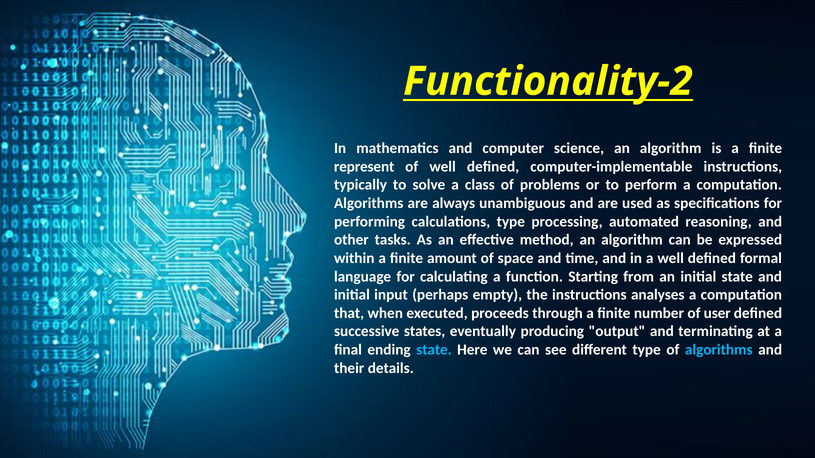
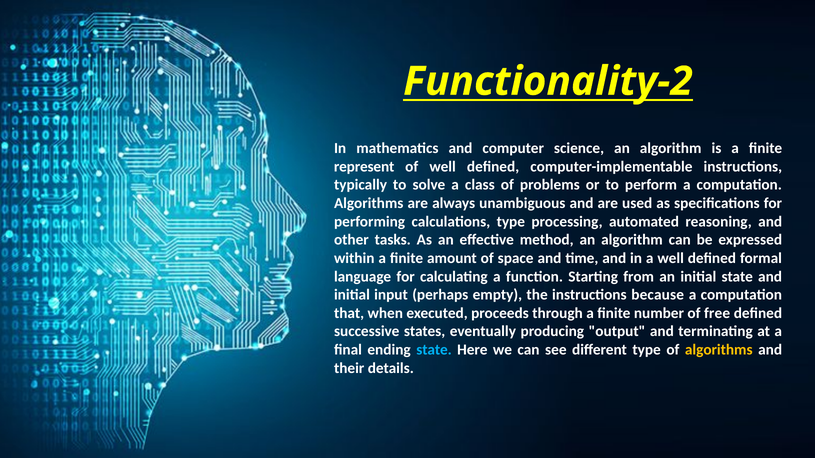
analyses: analyses -> because (658, 295)
user: user -> free (717, 313)
algorithms colour: light blue -> yellow (719, 350)
